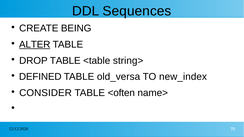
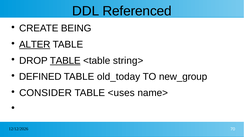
Sequences: Sequences -> Referenced (137, 11)
TABLE underline: none -> present (65, 61)
old_versa: old_versa -> old_today (119, 77)
new_index: new_index -> new_group (183, 77)
<often: <often -> <uses (121, 93)
